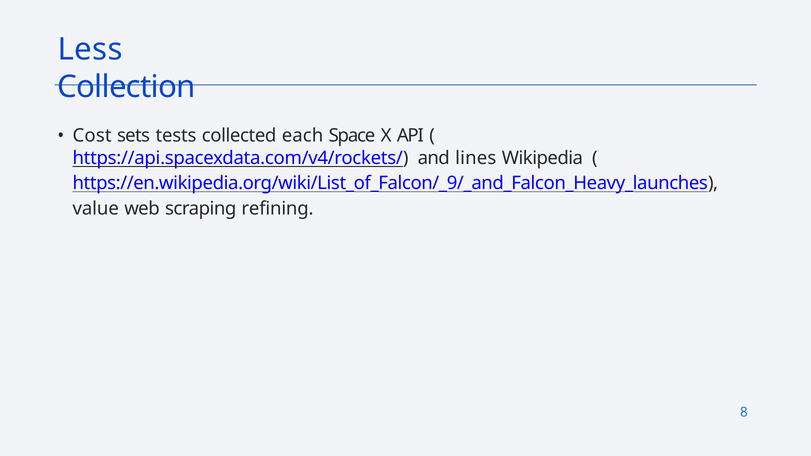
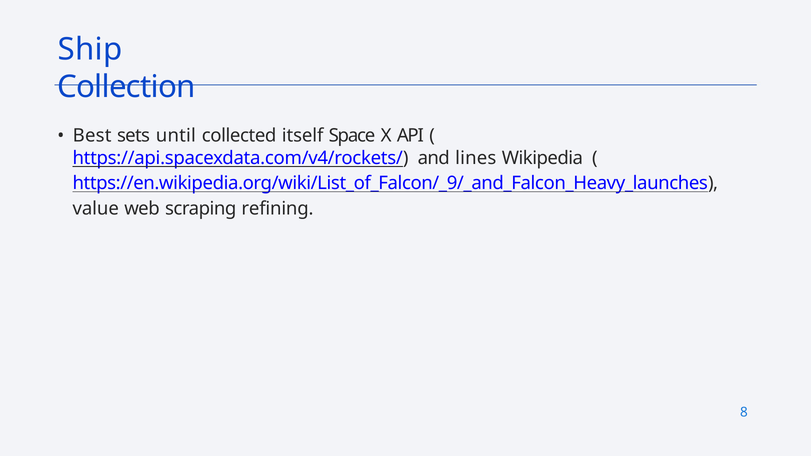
Less: Less -> Ship (90, 50)
Cost: Cost -> Best (92, 136)
tests: tests -> until (176, 136)
each: each -> itself (303, 136)
